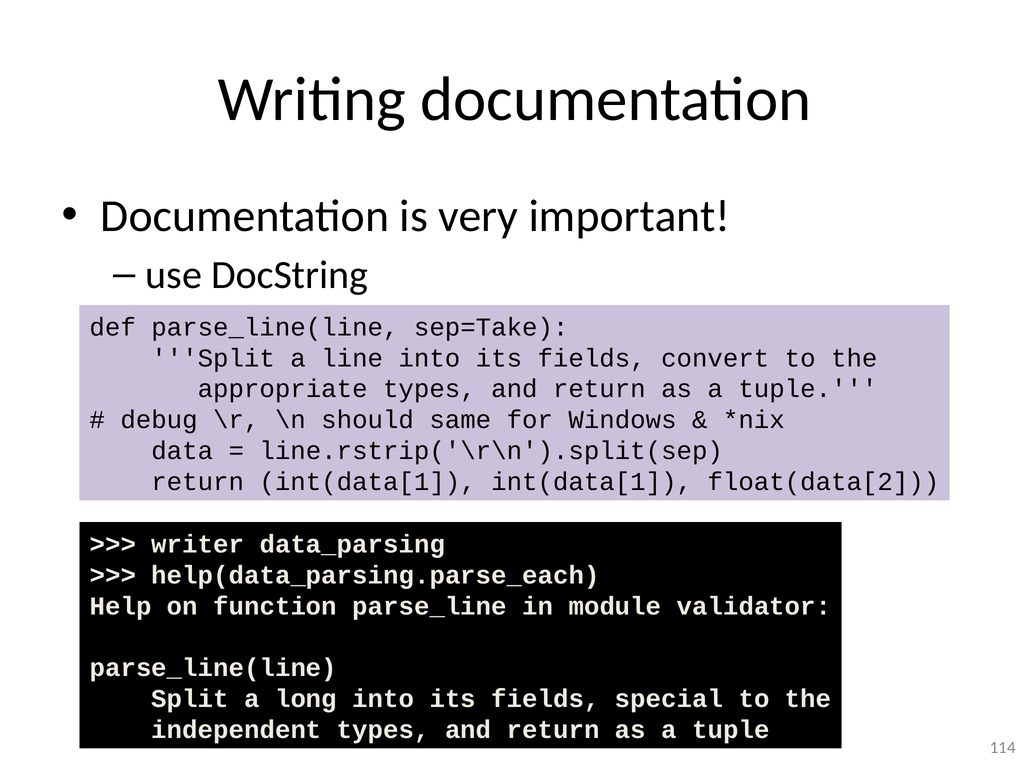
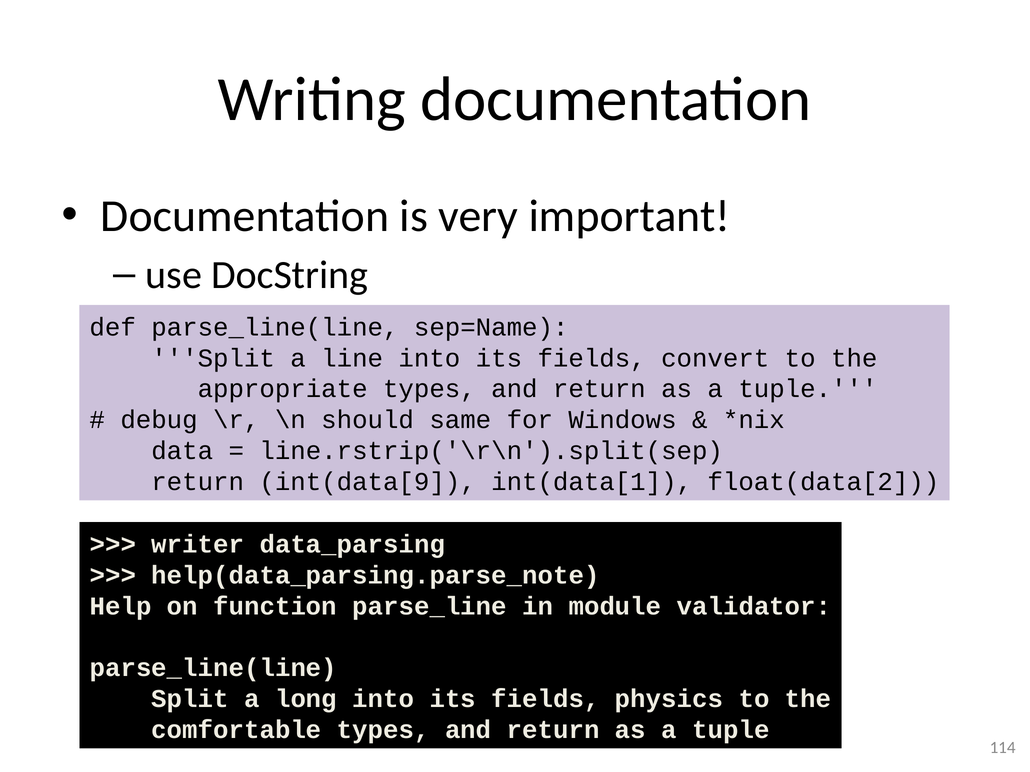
sep=Take: sep=Take -> sep=Name (491, 327)
return int(data[1: int(data[1 -> int(data[9 (368, 482)
help(data_parsing.parse_each: help(data_parsing.parse_each -> help(data_parsing.parse_note (375, 576)
special: special -> physics (669, 699)
independent: independent -> comfortable (236, 730)
